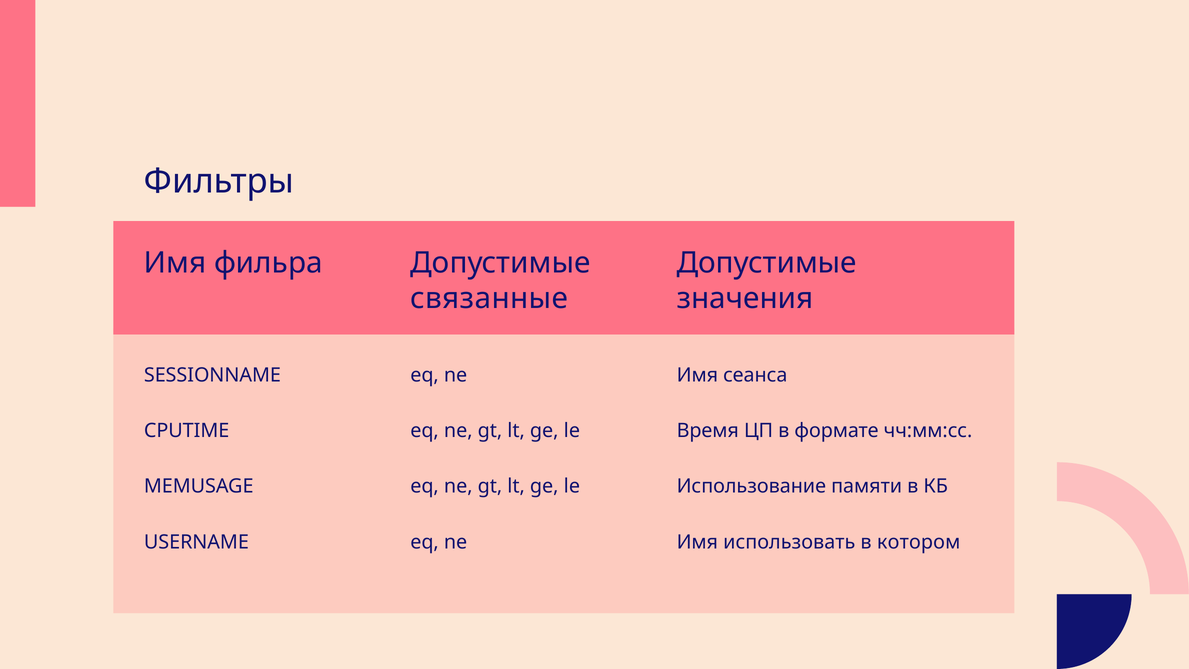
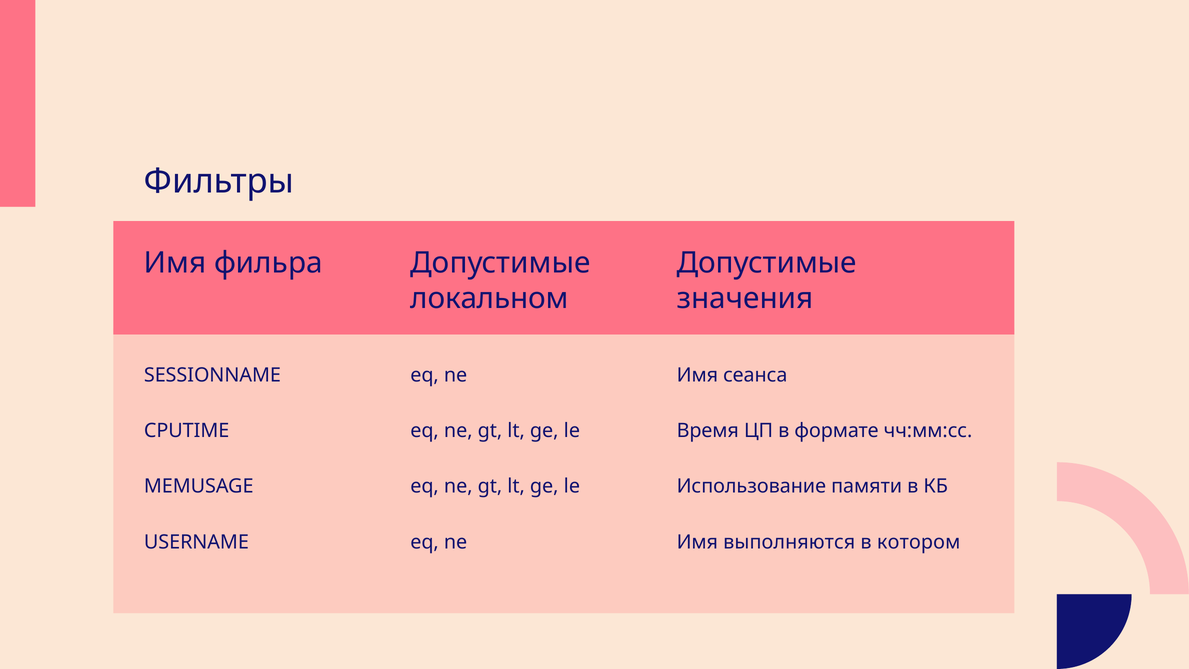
связанные: связанные -> локальном (489, 299)
использовать: использовать -> выполняются (789, 542)
